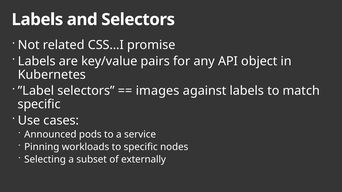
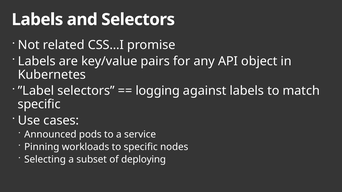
images: images -> logging (158, 91)
externally: externally -> deploying (144, 160)
